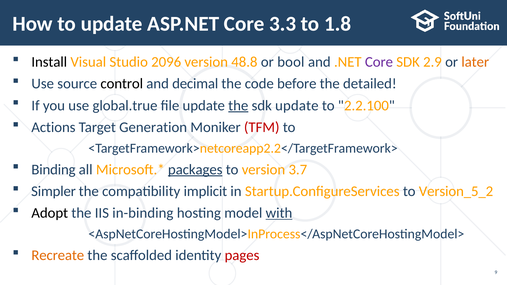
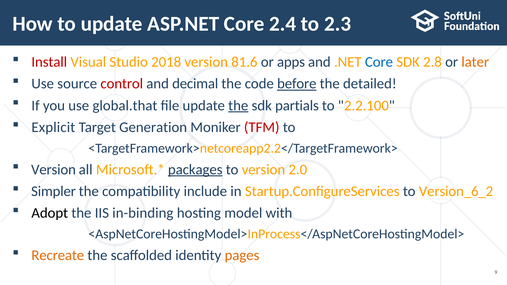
3.3: 3.3 -> 2.4 (283, 24)
1.8: 1.8 -> 2.3 (338, 24)
Install colour: black -> red (49, 62)
2096: 2096 -> 2018 (166, 62)
48.8: 48.8 -> 81.6 (244, 62)
bool: bool -> apps (291, 62)
Core colour: purple -> blue (379, 62)
2.9: 2.9 -> 2.8 (432, 62)
control colour: black -> red (122, 84)
before underline: none -> present (297, 84)
global.true: global.true -> global.that (125, 106)
sdk update: update -> partials (297, 106)
Actions: Actions -> Explicit (53, 127)
Binding: Binding -> Version (53, 170)
3.7: 3.7 -> 2.0 (298, 170)
implicit: implicit -> include (205, 191)
Version_5_2: Version_5_2 -> Version_6_2 (456, 191)
with underline: present -> none (279, 213)
pages colour: red -> orange (242, 255)
